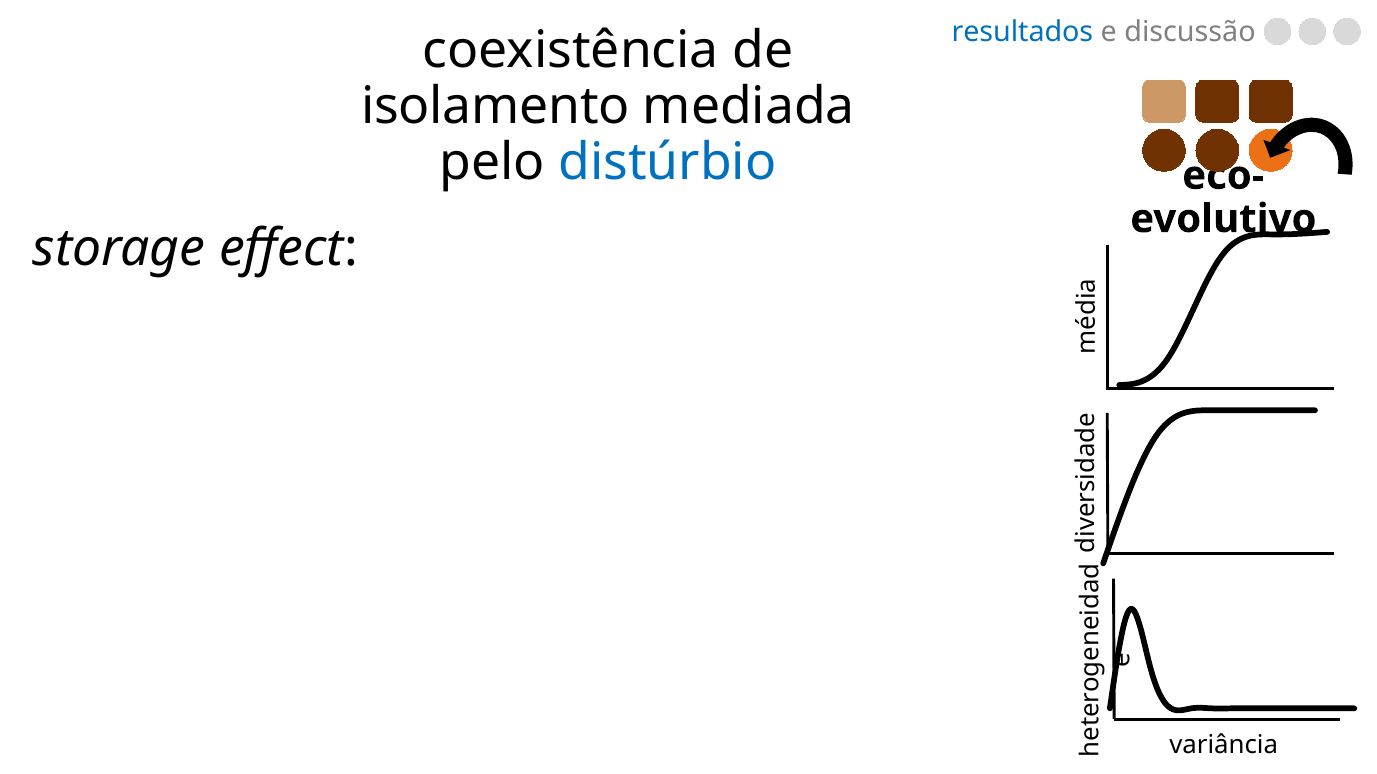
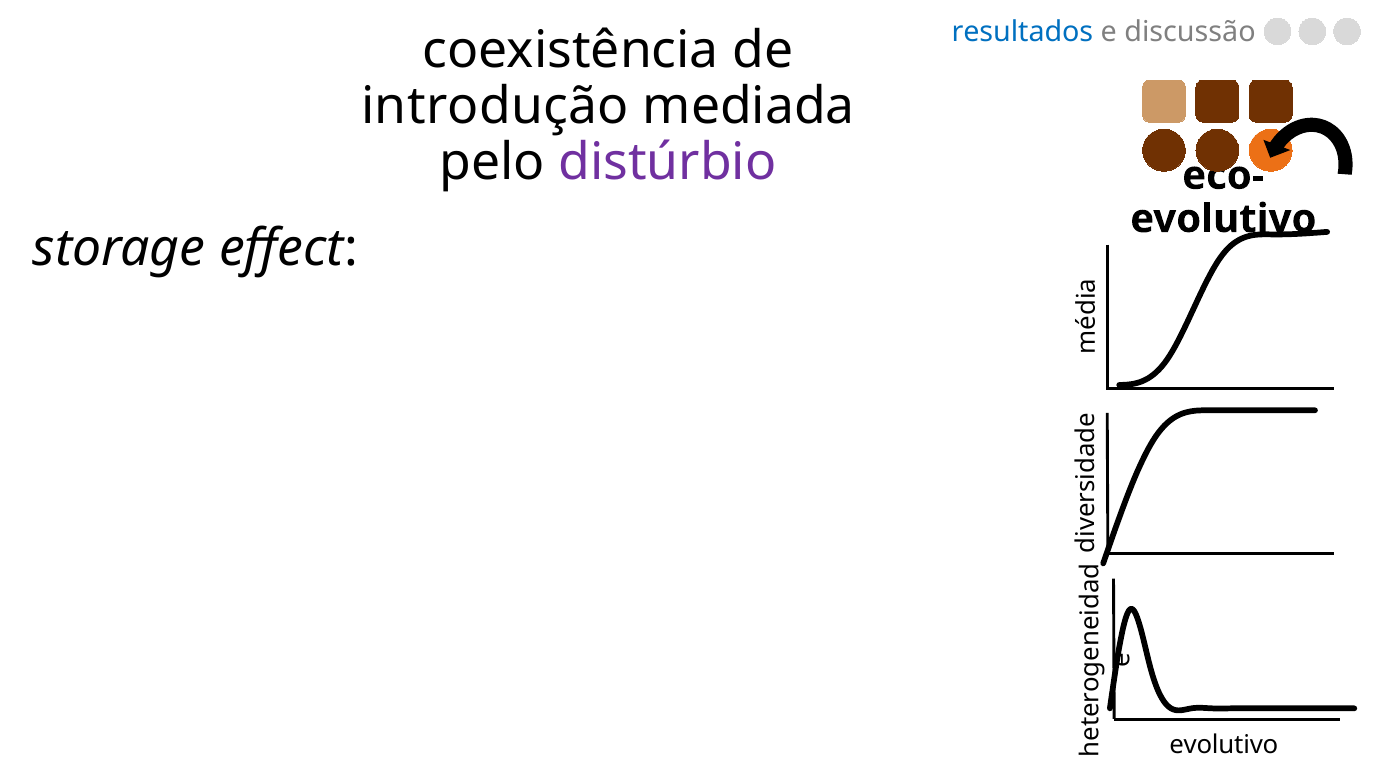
isolamento: isolamento -> introdução (495, 107)
distúrbio colour: blue -> purple (667, 162)
variância: variância -> evolutivo (1224, 746)
